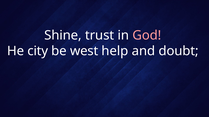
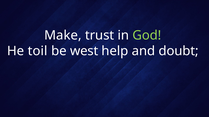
Shine: Shine -> Make (63, 35)
God colour: pink -> light green (147, 35)
city: city -> toil (38, 51)
